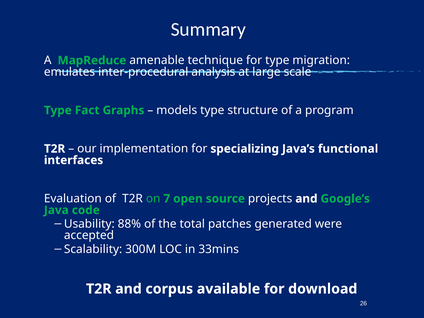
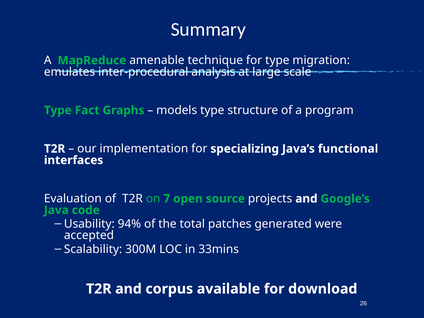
88%: 88% -> 94% (129, 224)
